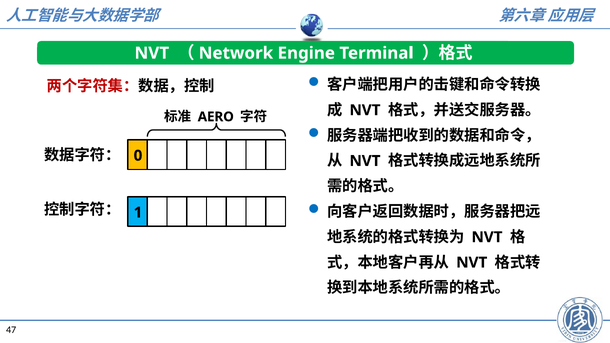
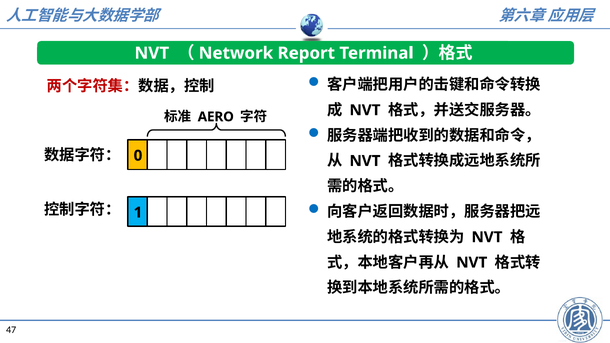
Engine: Engine -> Report (306, 53)
